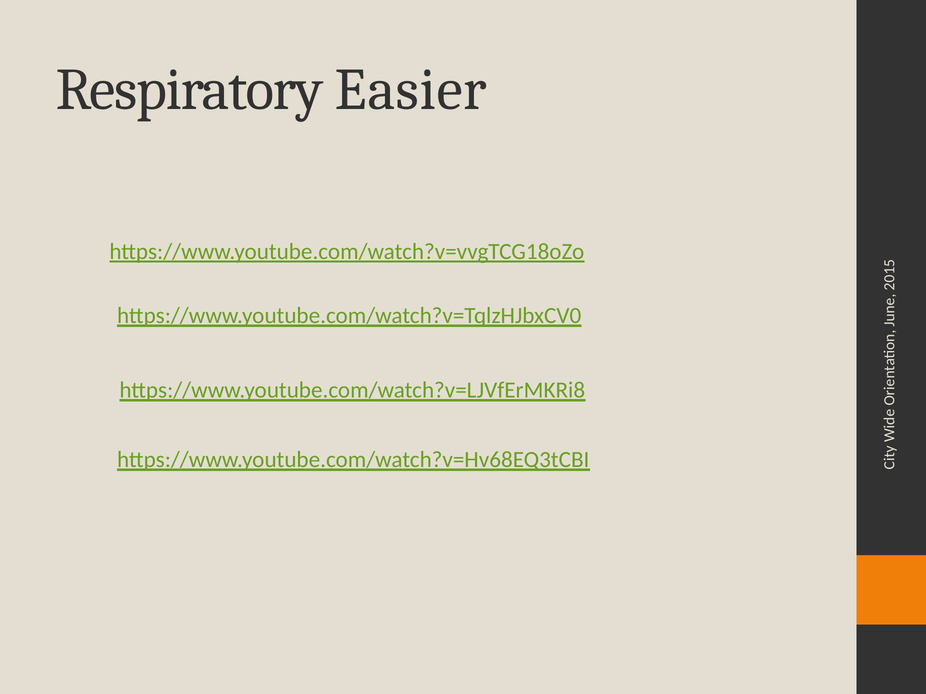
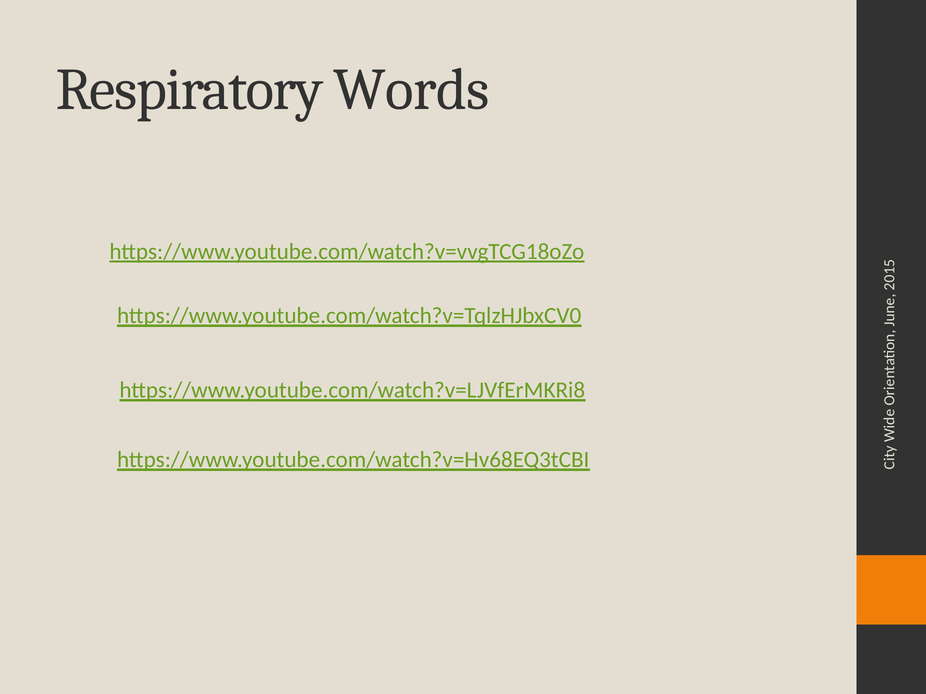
Easier: Easier -> Words (411, 90)
